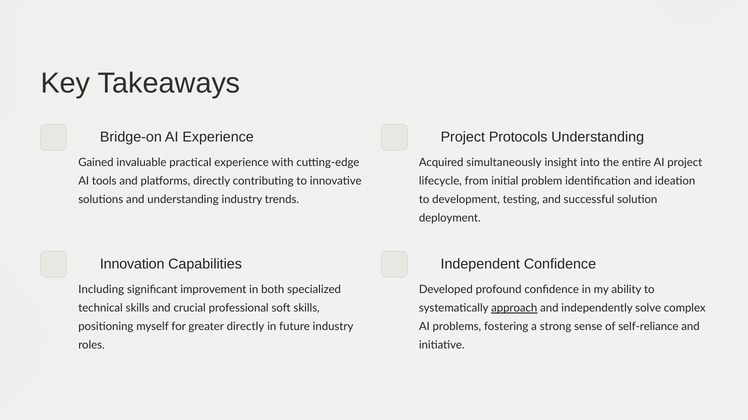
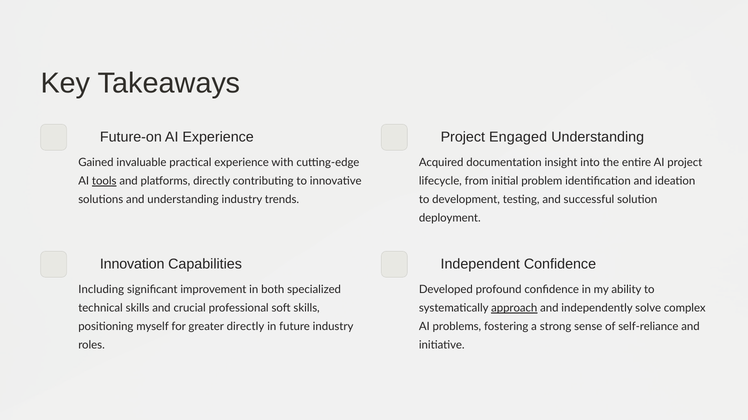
Bridge-on: Bridge-on -> Future-on (131, 137)
Protocols: Protocols -> Engaged (518, 137)
simultaneously: simultaneously -> documentation (504, 163)
tools underline: none -> present (104, 181)
